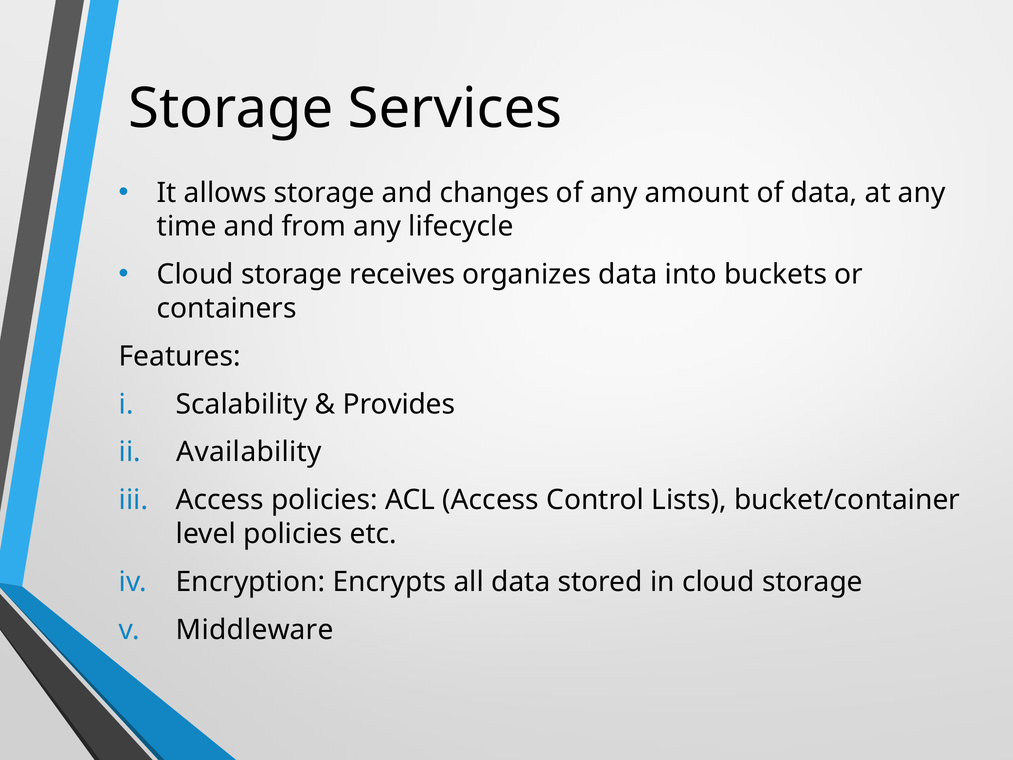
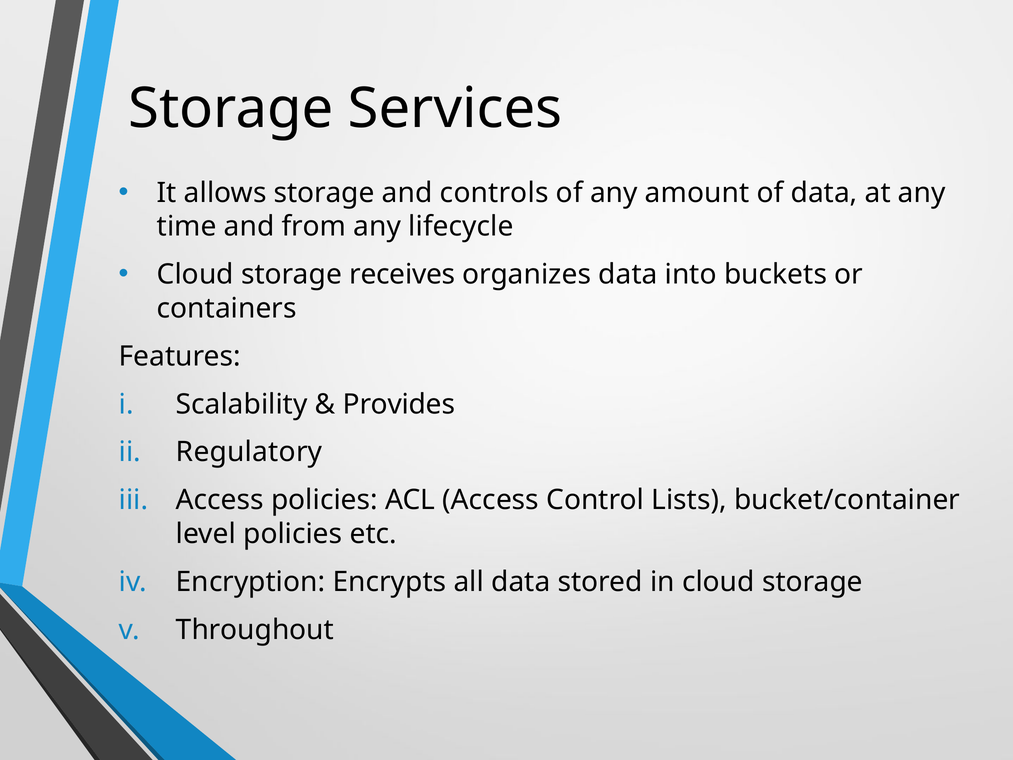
changes: changes -> controls (494, 193)
Availability: Availability -> Regulatory (249, 452)
Middleware: Middleware -> Throughout (255, 630)
